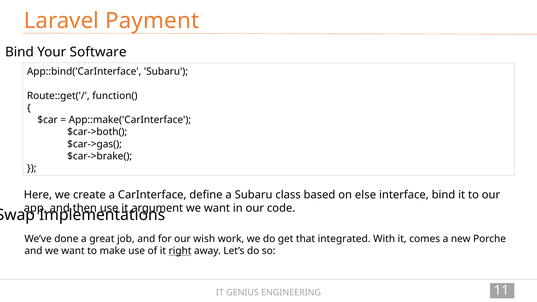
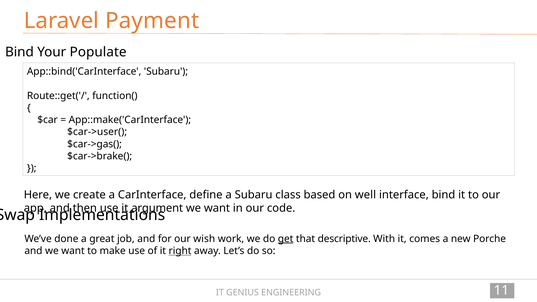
Software: Software -> Populate (98, 52)
$car->both(: $car->both( -> $car->user( (97, 132)
else: else -> well (365, 195)
get underline: none -> present (286, 239)
integrated: integrated -> descriptive (344, 239)
